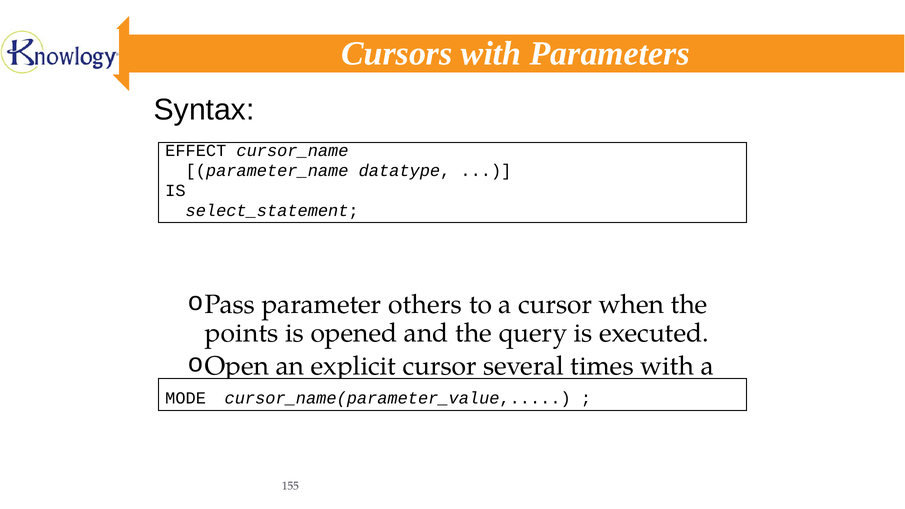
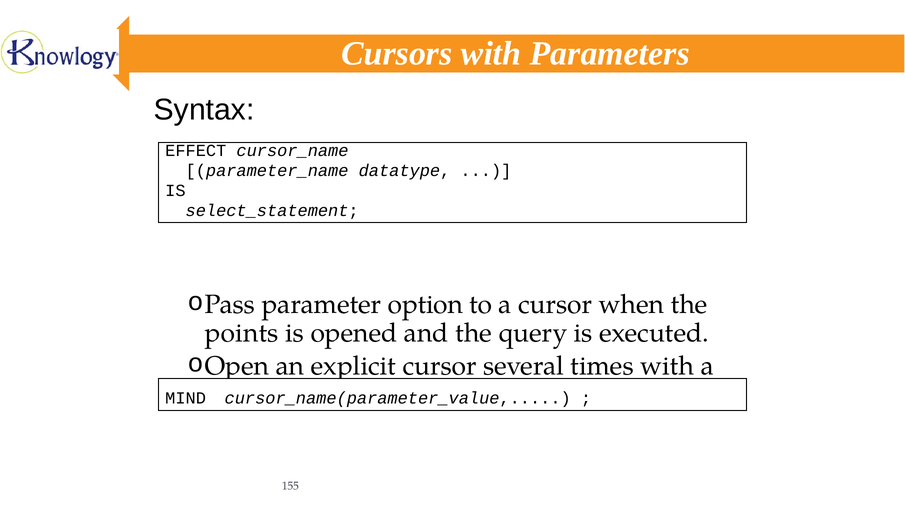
others: others -> option (425, 305)
MODE: MODE -> MIND (186, 398)
